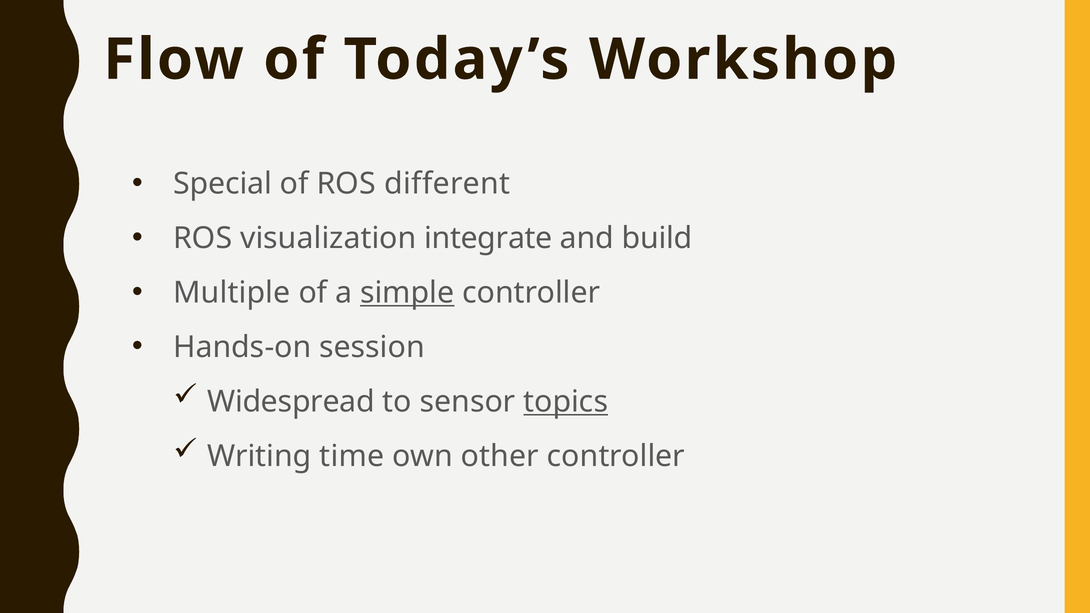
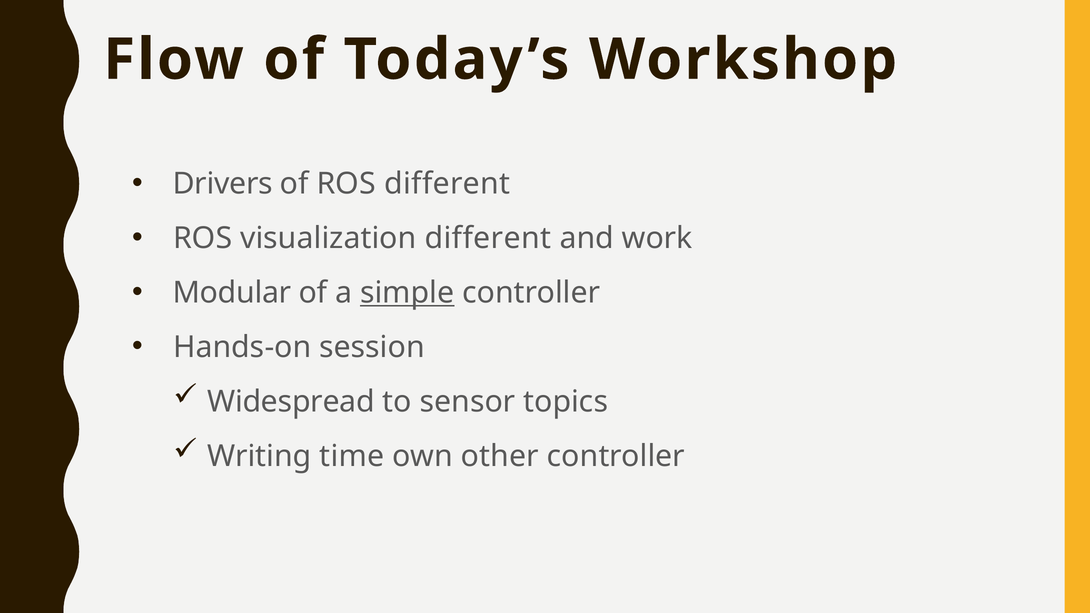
Special: Special -> Drivers (223, 184)
visualization integrate: integrate -> different (488, 238)
build: build -> work (657, 238)
Multiple: Multiple -> Modular (232, 293)
topics underline: present -> none (566, 402)
